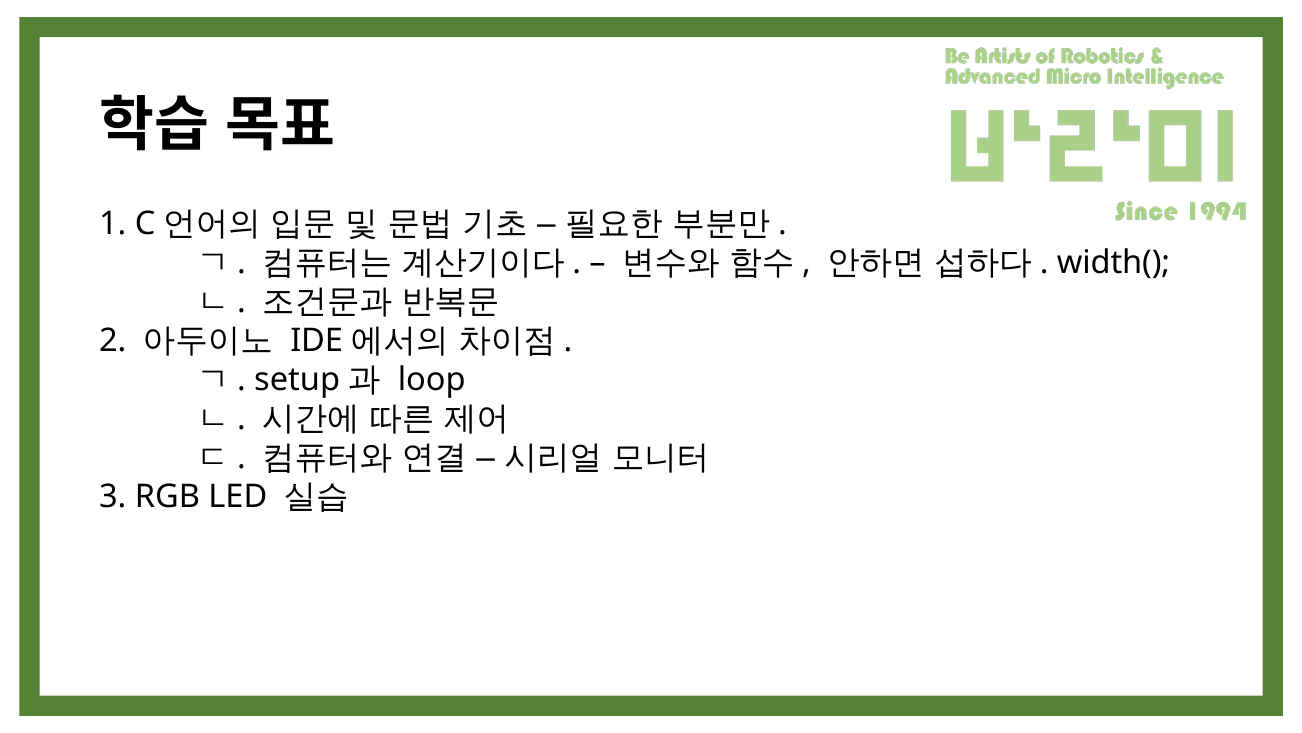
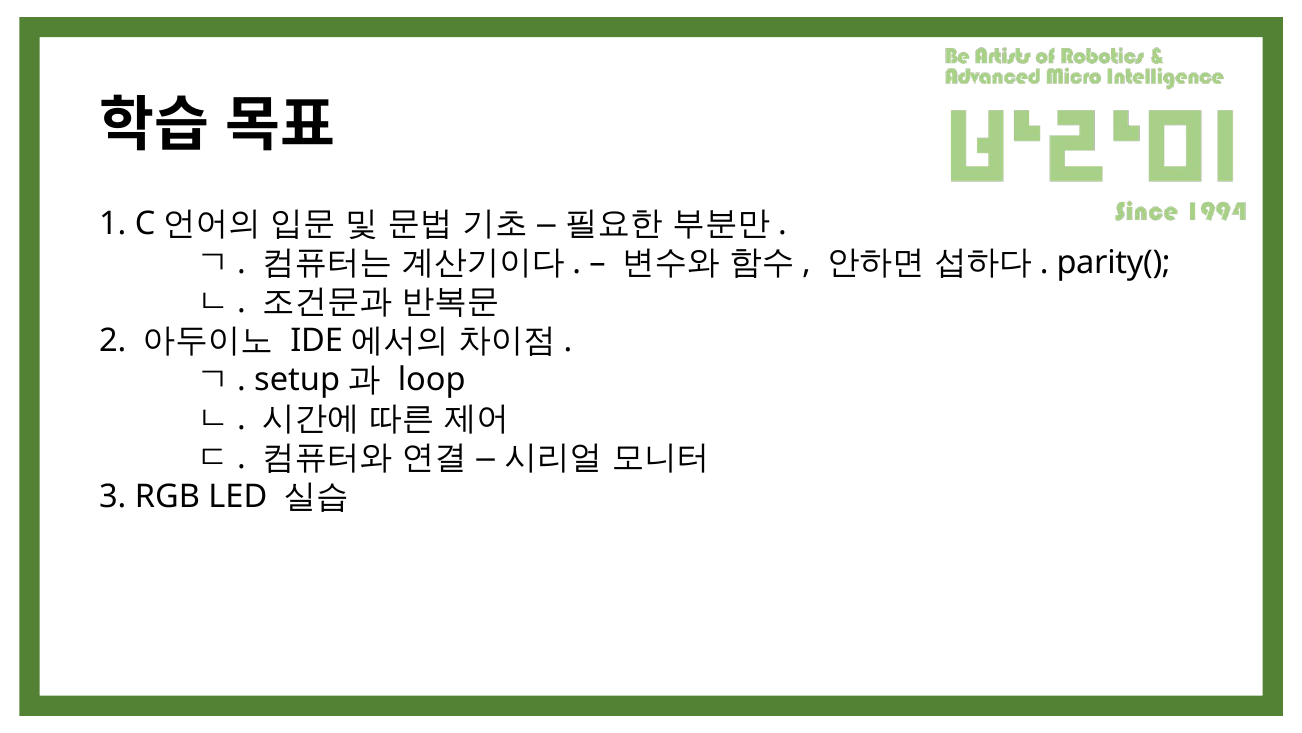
width(: width( -> parity( (1114, 262)
